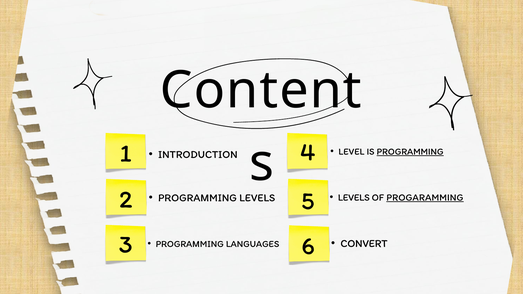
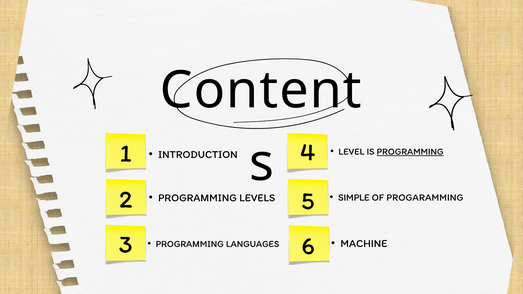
LEVELS: LEVELS -> SIMPLE (354, 198)
PROGARAMMING underline: present -> none (425, 198)
CONVERT: CONVERT -> MACHINE (364, 244)
